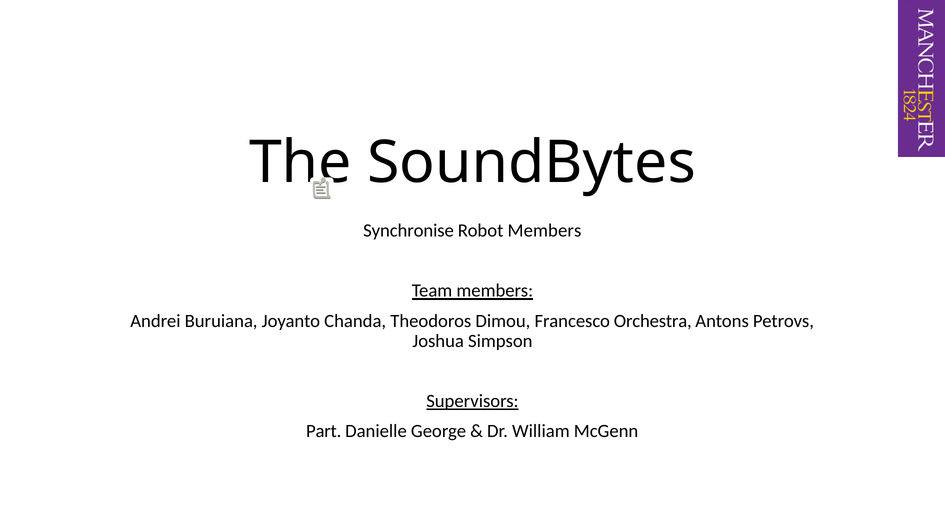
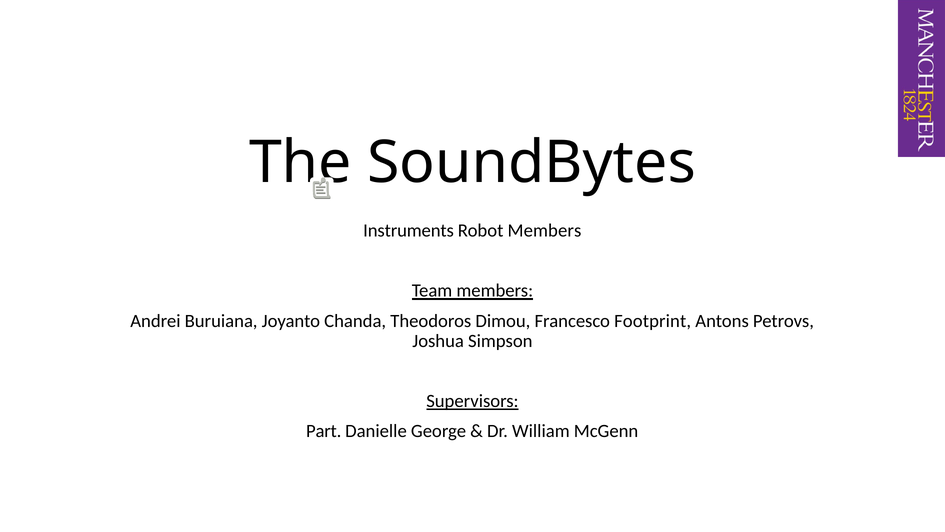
Synchronise: Synchronise -> Instruments (409, 231)
Orchestra: Orchestra -> Footprint (653, 321)
